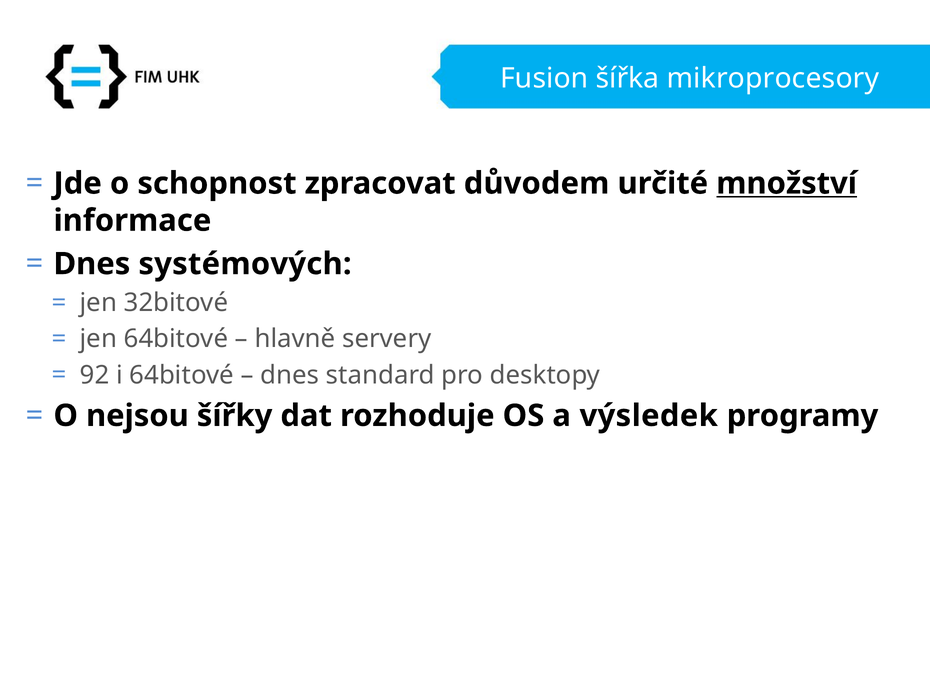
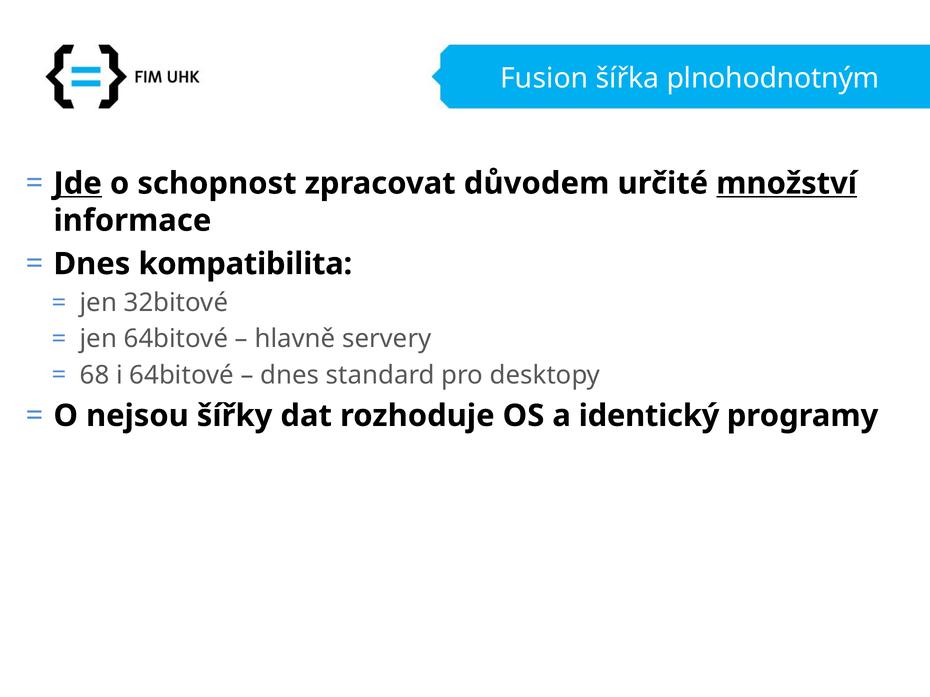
mikroprocesory: mikroprocesory -> plnohodnotným (773, 79)
Jde underline: none -> present (78, 184)
systémových: systémových -> kompatibilita (245, 264)
92: 92 -> 68 (95, 375)
výsledek: výsledek -> identický (649, 416)
